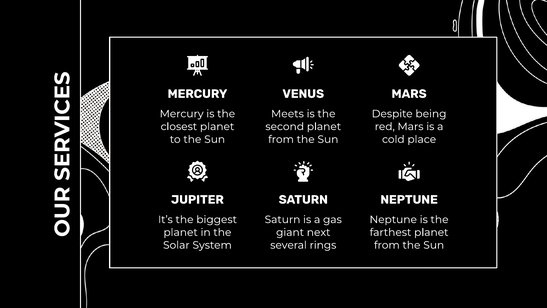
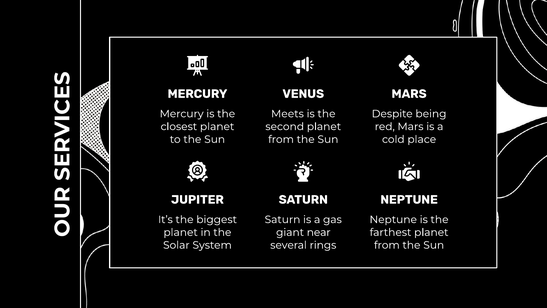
next: next -> near (319, 232)
